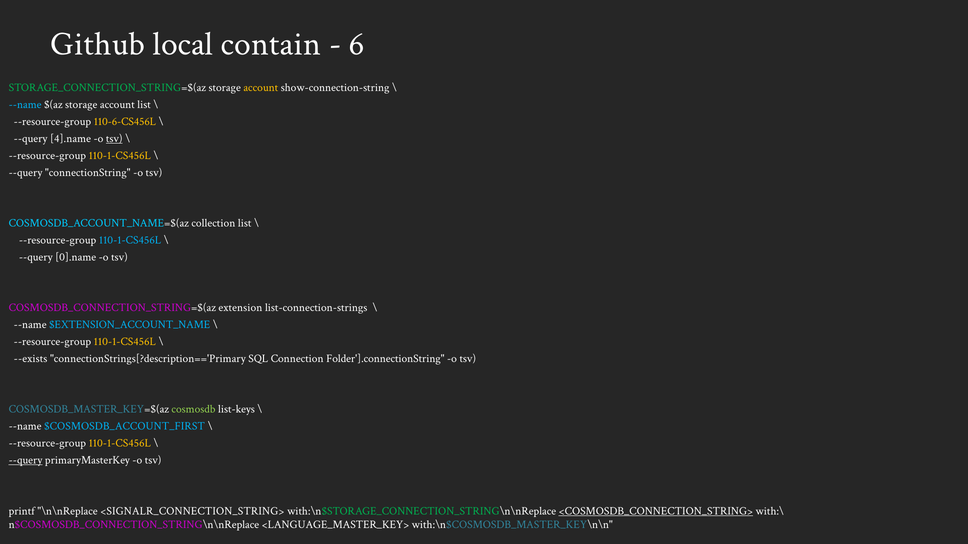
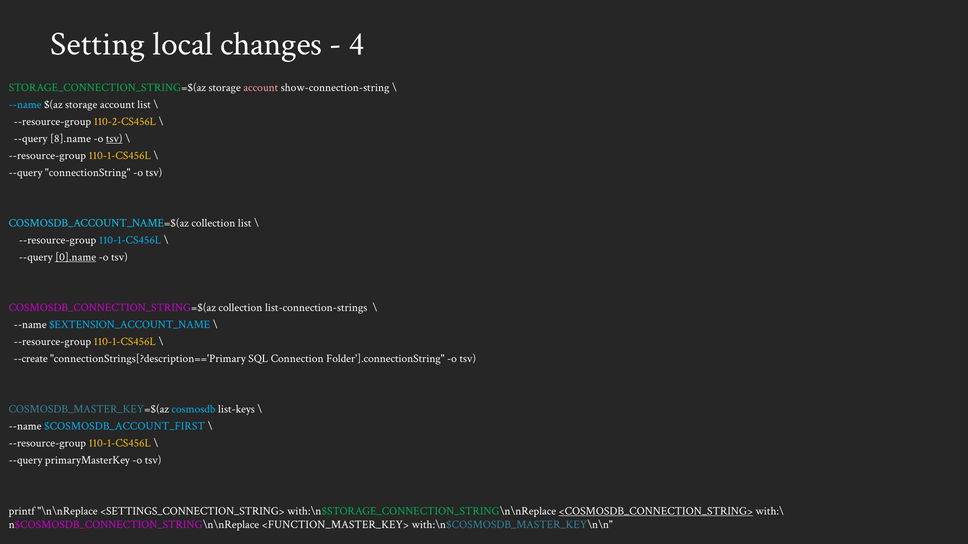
Github: Github -> Setting (98, 44)
contain: contain -> changes (271, 44)
6: 6 -> 4 (357, 44)
account colour: yellow -> pink (261, 88)
110-6-CS456L: 110-6-CS456L -> 110-2-CS456L (125, 122)
4].name: 4].name -> 8].name (70, 139)
0].name underline: none -> present (76, 257)
COSMOSDB_CONNECTION_STRING=$(az extension: extension -> collection (240, 308)
--exists: --exists -> --create (31, 359)
cosmosdb colour: light green -> light blue (193, 410)
--query underline: present -> none (25, 460)
<SIGNALR_CONNECTION_STRING>: <SIGNALR_CONNECTION_STRING> -> <SETTINGS_CONNECTION_STRING> (192, 511)
<LANGUAGE_MASTER_KEY>: <LANGUAGE_MASTER_KEY> -> <FUNCTION_MASTER_KEY> (335, 525)
